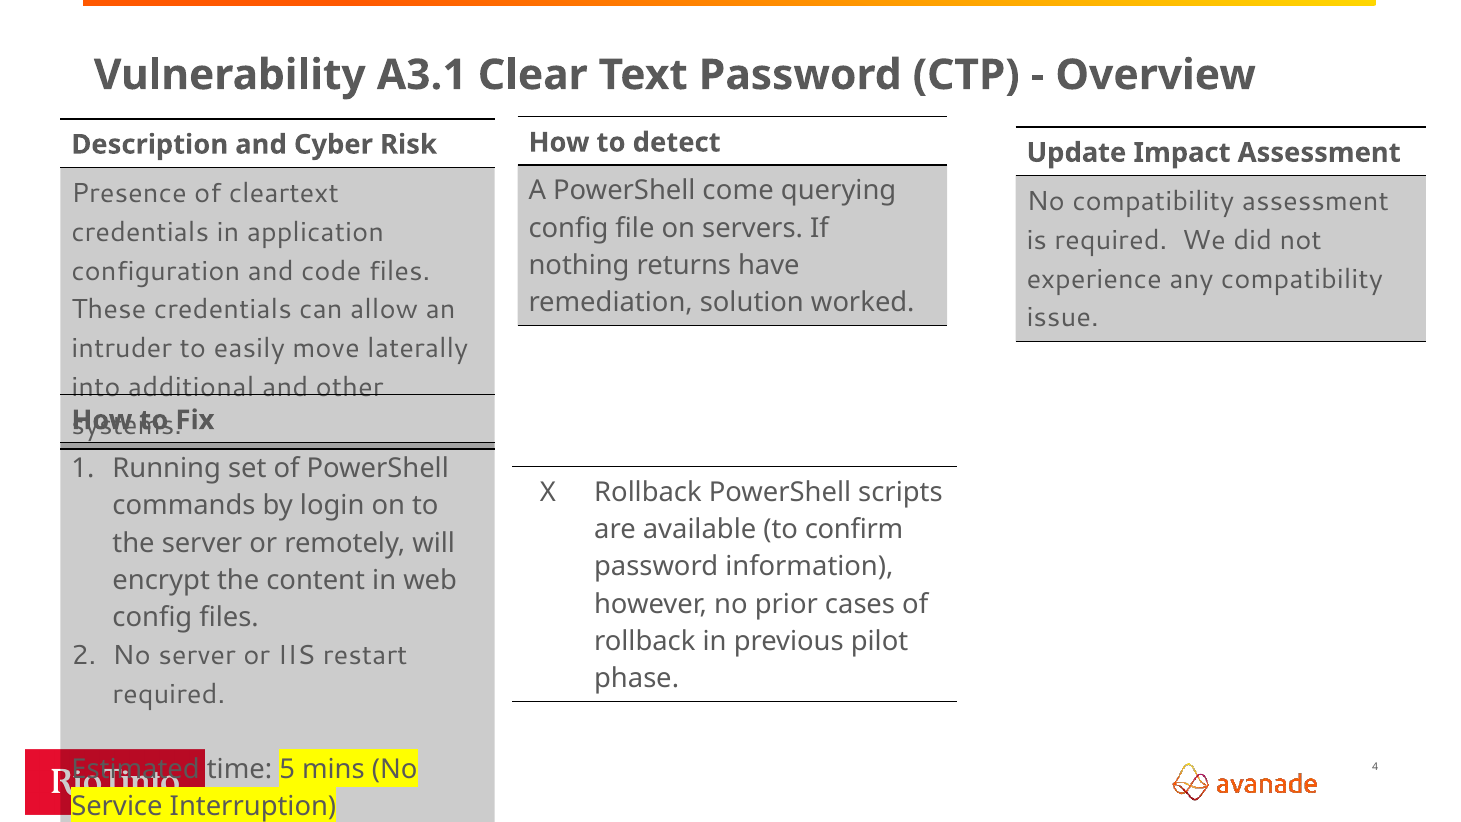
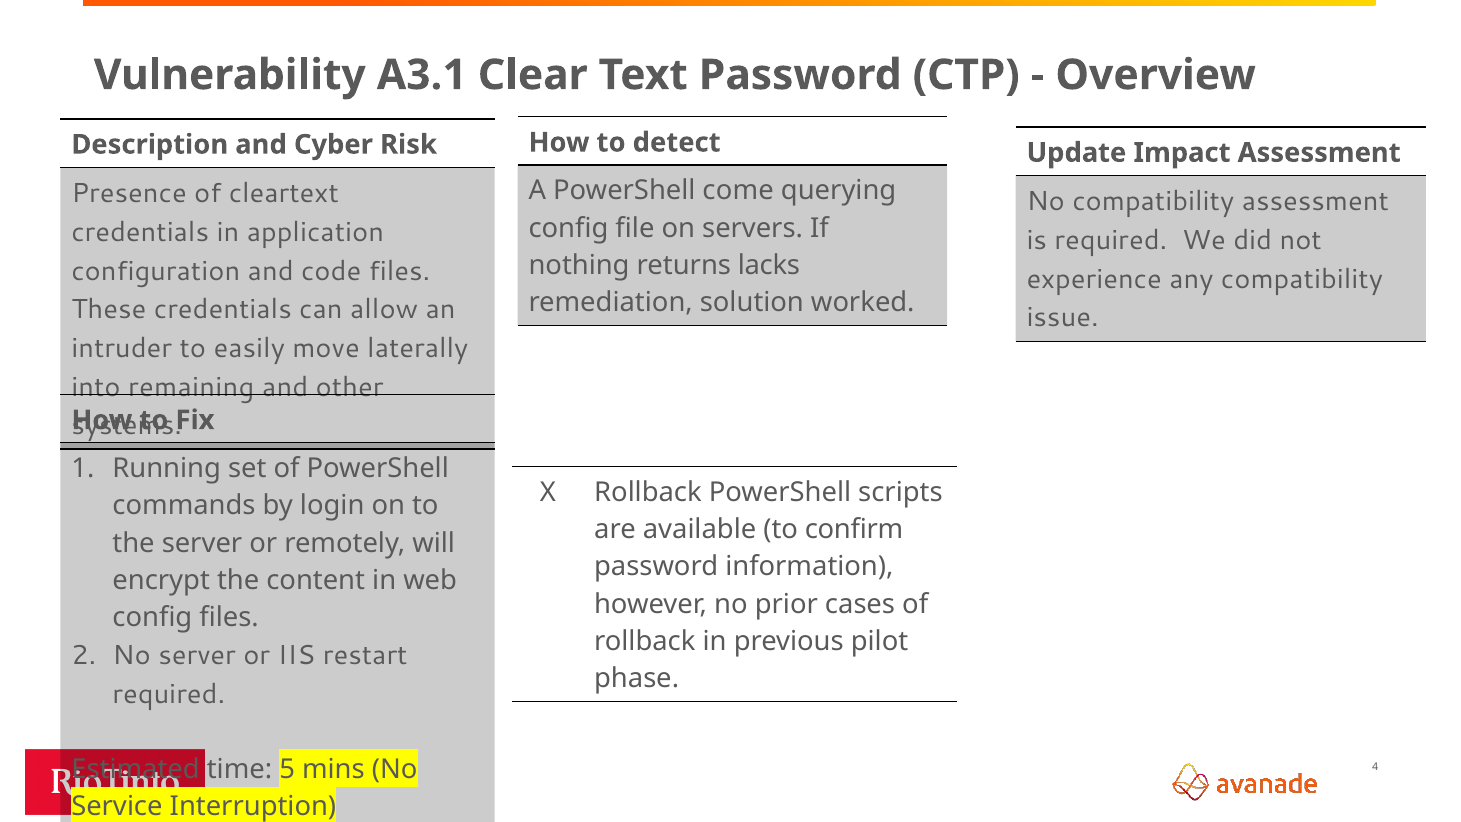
have: have -> lacks (769, 265)
additional: additional -> remaining (191, 387)
